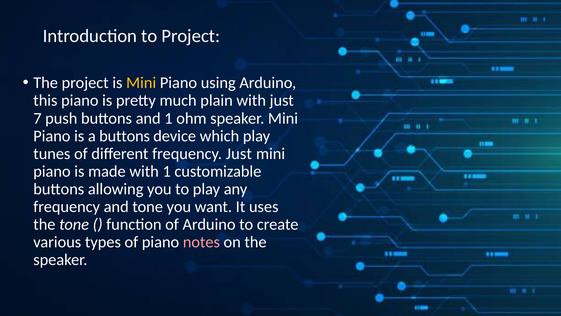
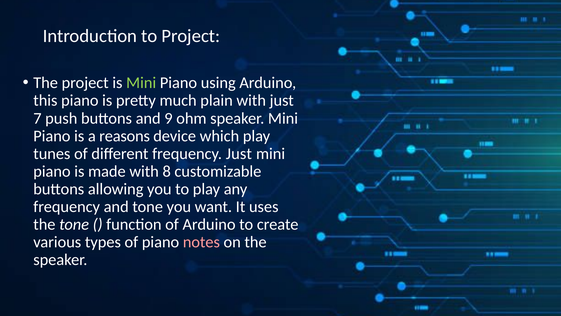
Mini colour: yellow -> light green (141, 83)
and 1: 1 -> 9 (168, 118)
a buttons: buttons -> reasons (125, 136)
with 1: 1 -> 8 (167, 171)
